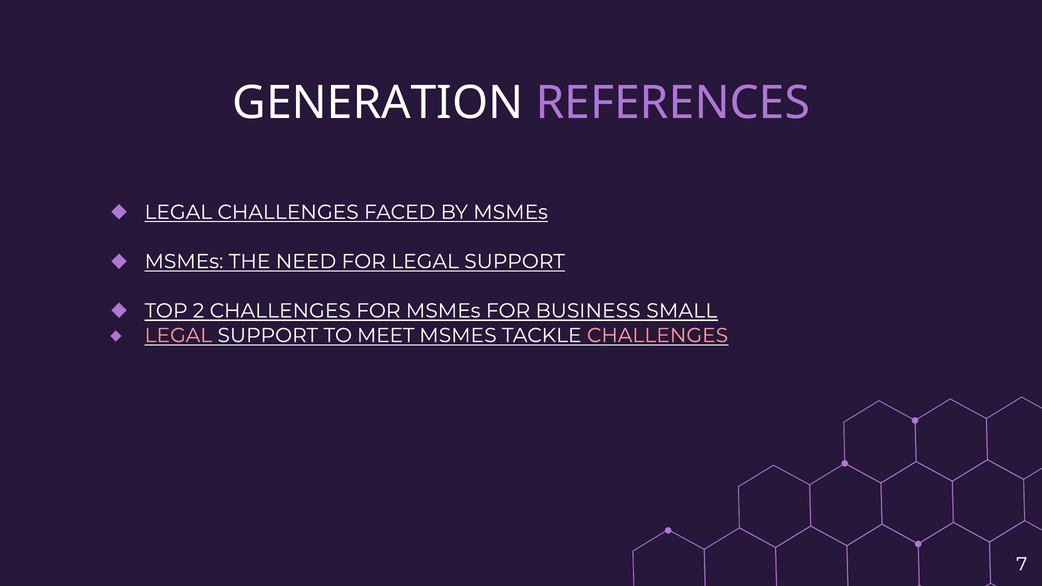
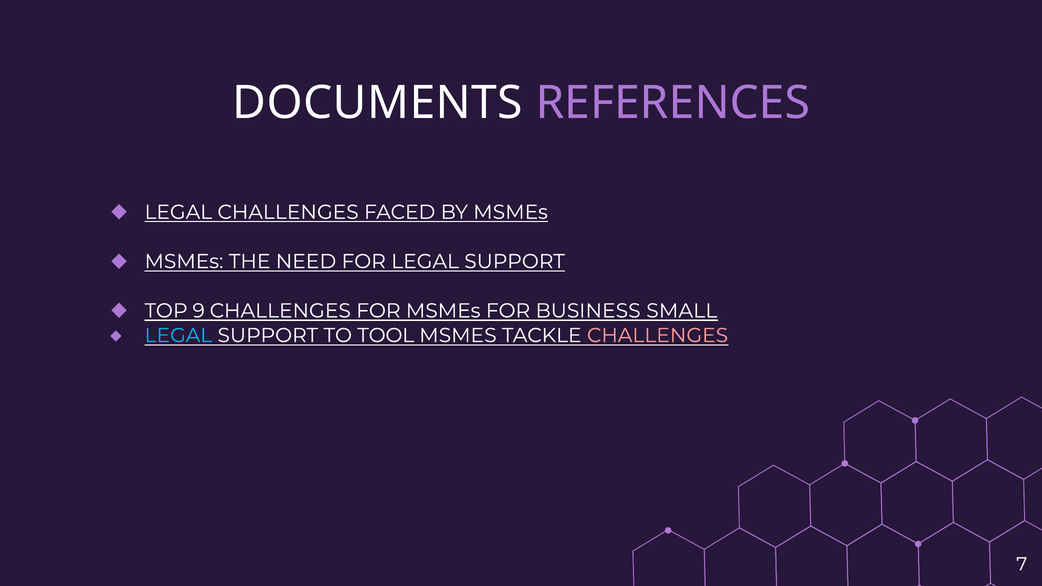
GENERATION: GENERATION -> DOCUMENTS (378, 103)
2: 2 -> 9 (199, 311)
LEGAL colour: pink -> light blue (178, 335)
MEET: MEET -> TOOL (386, 335)
